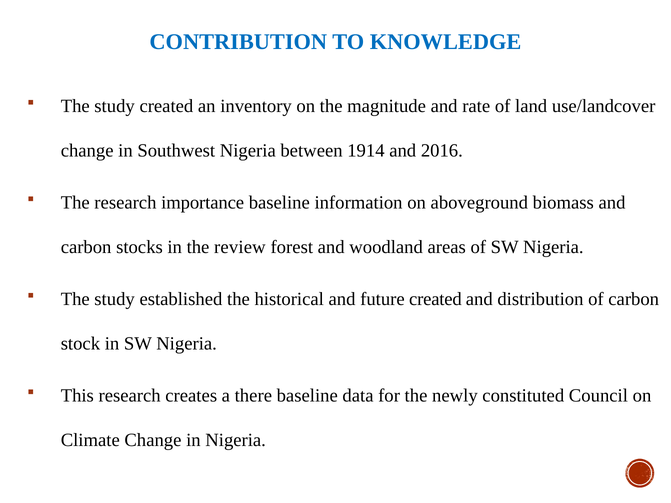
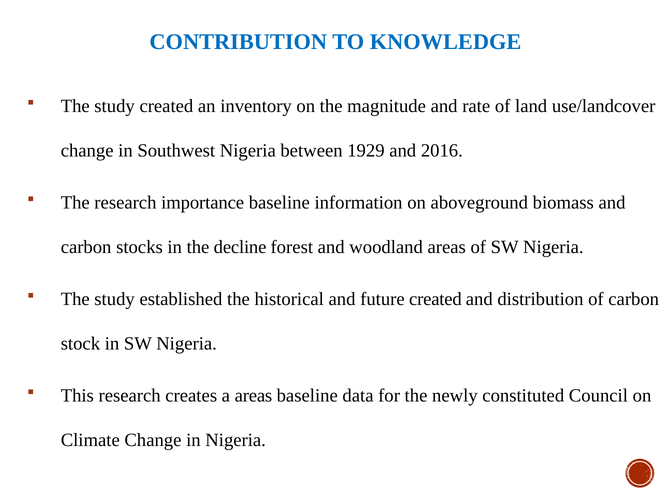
1914: 1914 -> 1929 (366, 151)
review: review -> decline (240, 247)
a there: there -> areas (253, 396)
